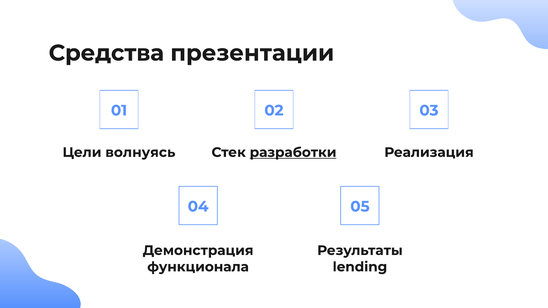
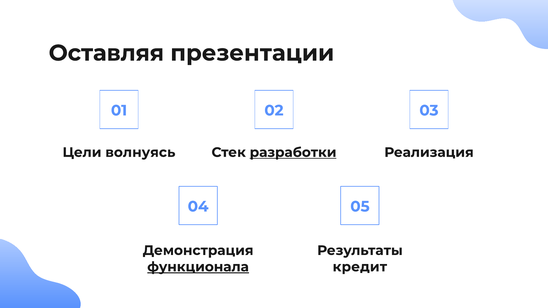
Средства: Средства -> Оставляя (106, 53)
функционала underline: none -> present (198, 267)
lending: lending -> кредит (360, 267)
